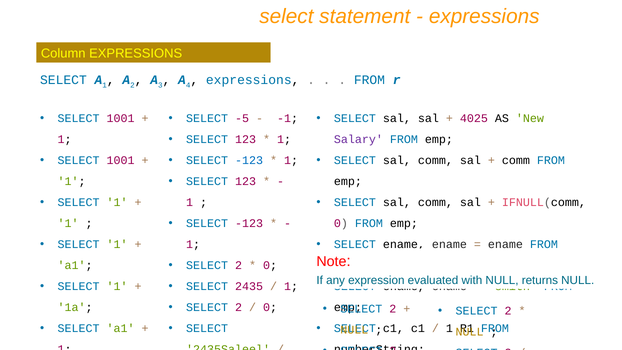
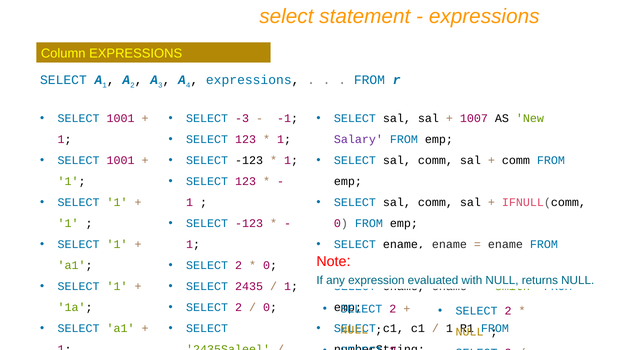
4025: 4025 -> 1007 (474, 118)
-5: -5 -> -3 (242, 119)
-123 colour: blue -> black (249, 160)
